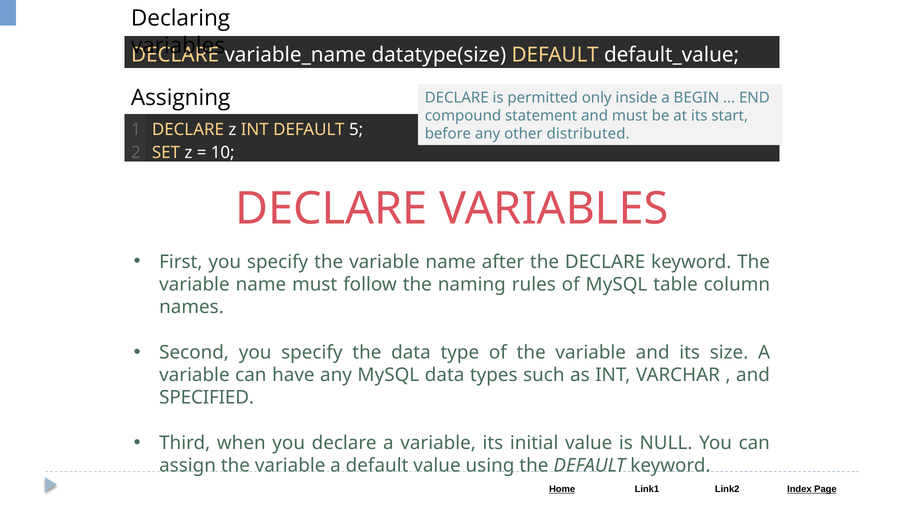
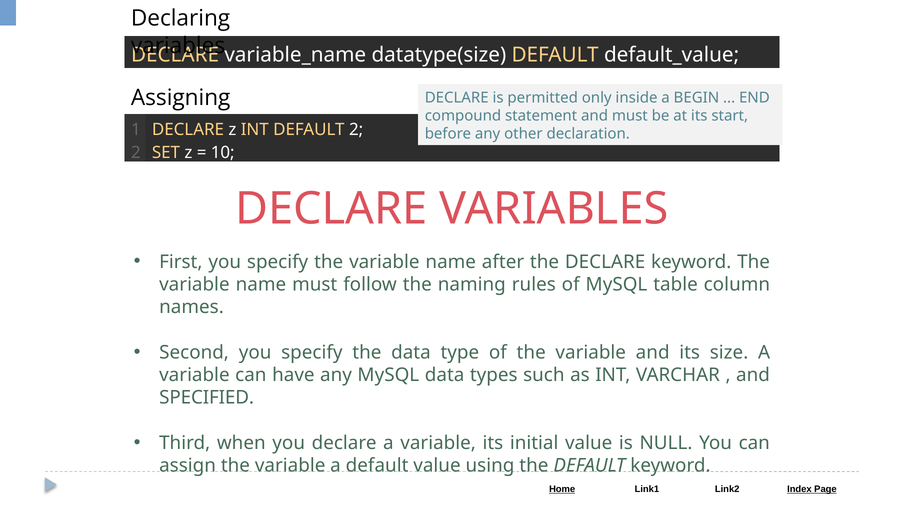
DEFAULT 5: 5 -> 2 (356, 130)
distributed: distributed -> declaration (588, 134)
